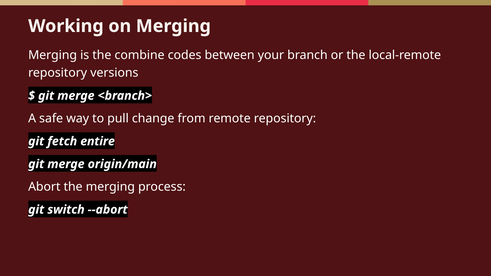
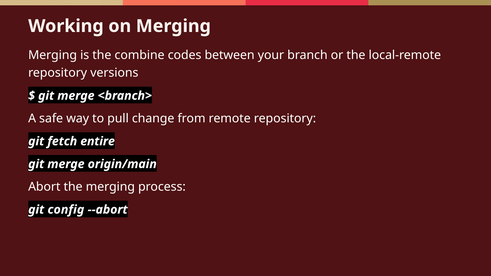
switch: switch -> config (66, 210)
